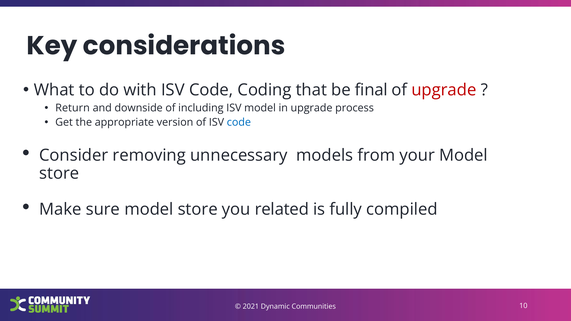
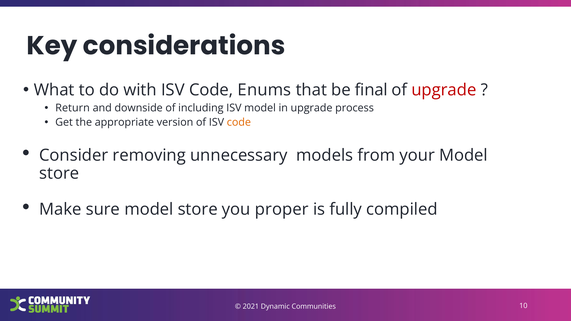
Coding: Coding -> Enums (264, 90)
code colour: blue -> orange (239, 122)
related: related -> proper (282, 209)
